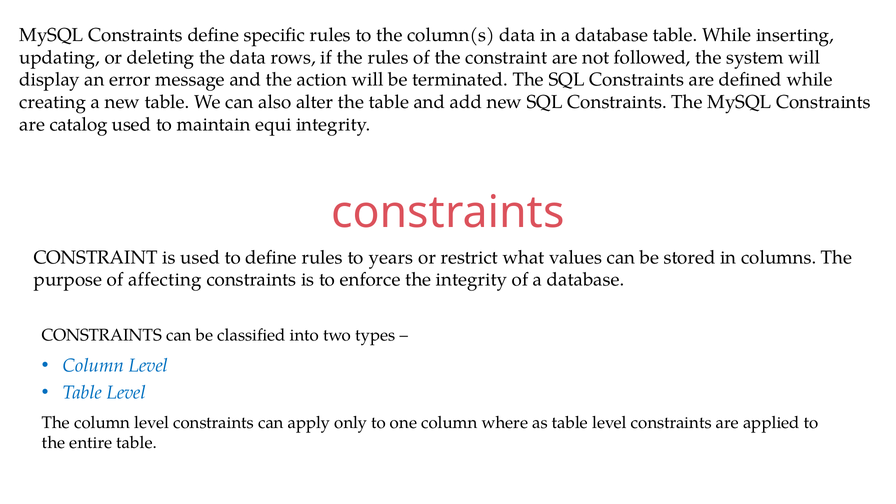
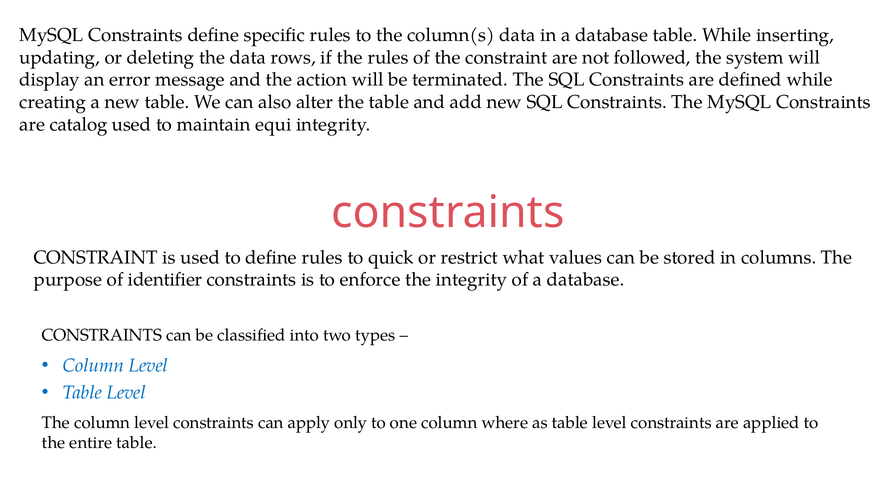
years: years -> quick (391, 257)
affecting: affecting -> identifier (165, 280)
